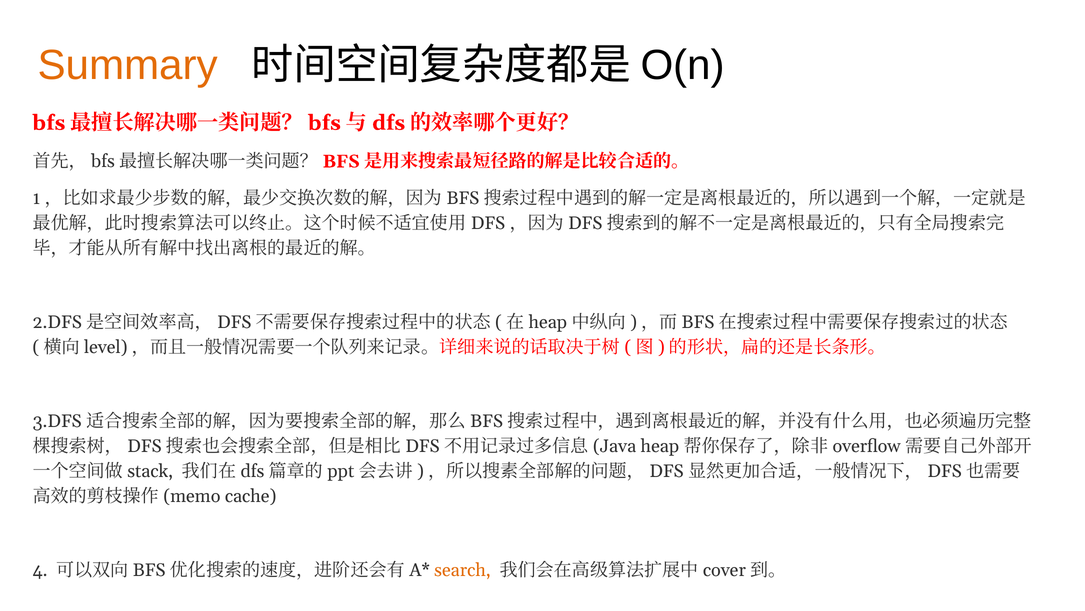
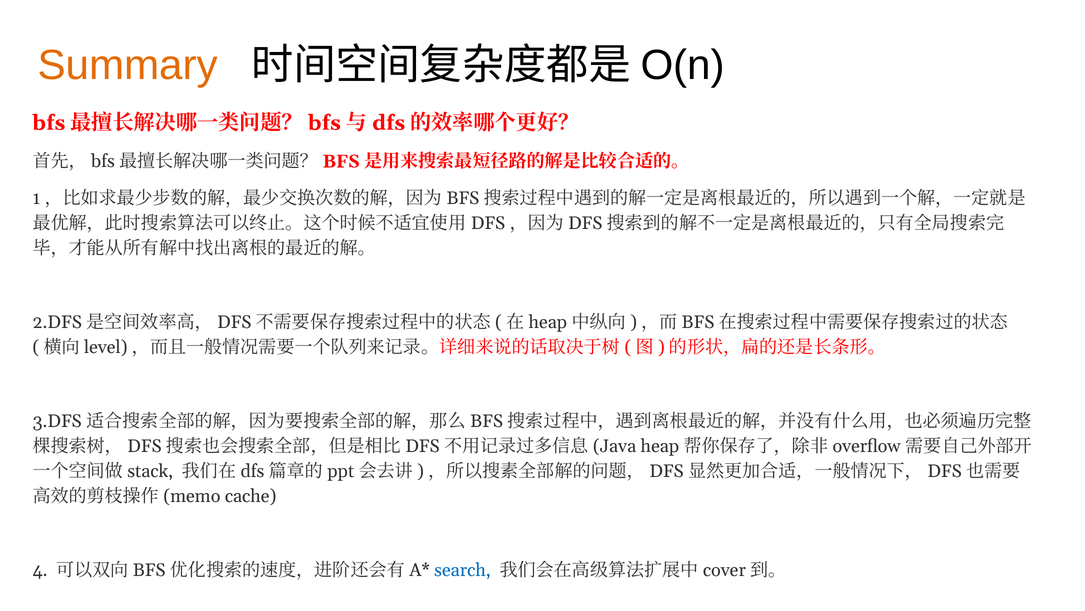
search colour: orange -> blue (462, 570)
